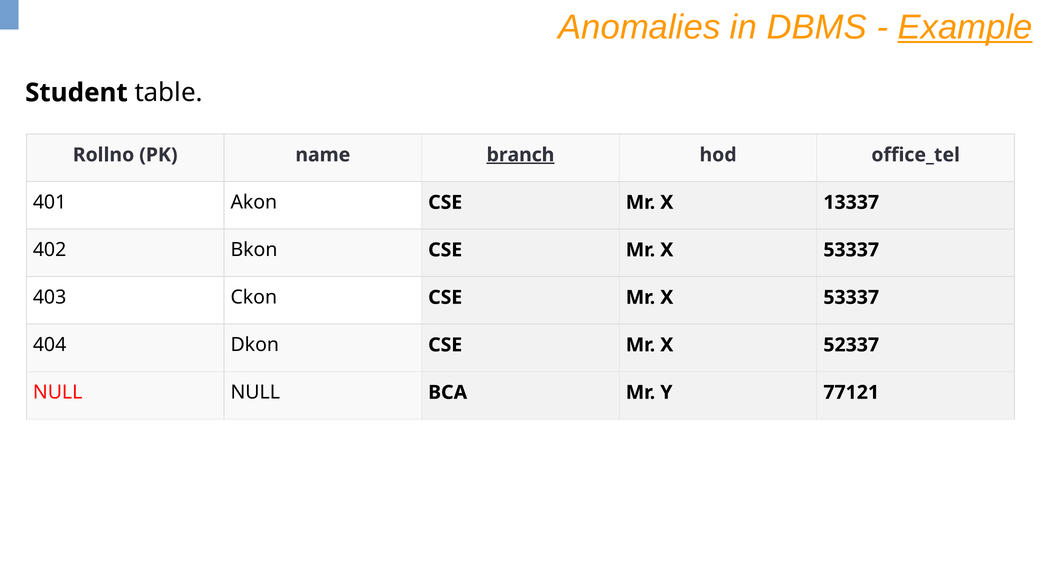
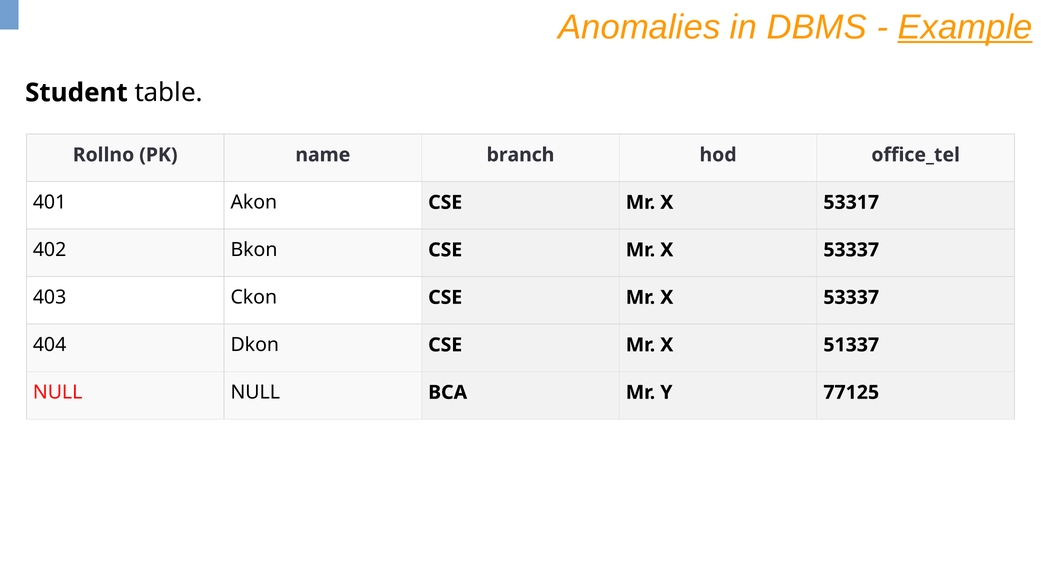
branch underline: present -> none (520, 155)
13337: 13337 -> 53317 (851, 203)
52337: 52337 -> 51337 (851, 345)
77121: 77121 -> 77125 (851, 393)
